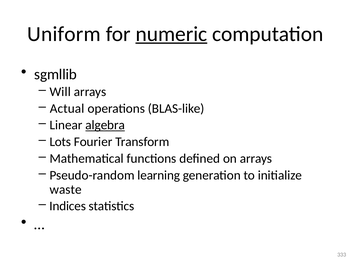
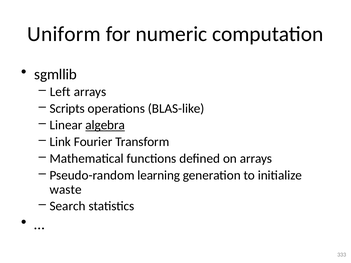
numeric underline: present -> none (171, 34)
Will: Will -> Left (60, 92)
Actual: Actual -> Scripts (67, 109)
Lots: Lots -> Link (60, 142)
Indices: Indices -> Search (68, 206)
